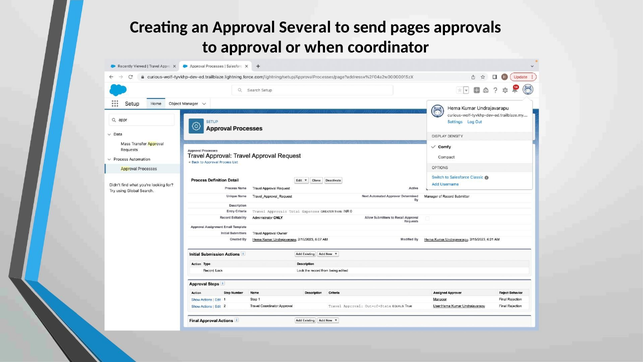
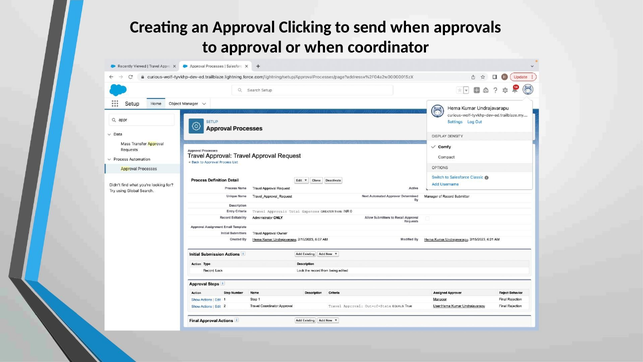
Several: Several -> Clicking (305, 27)
send pages: pages -> when (410, 27)
